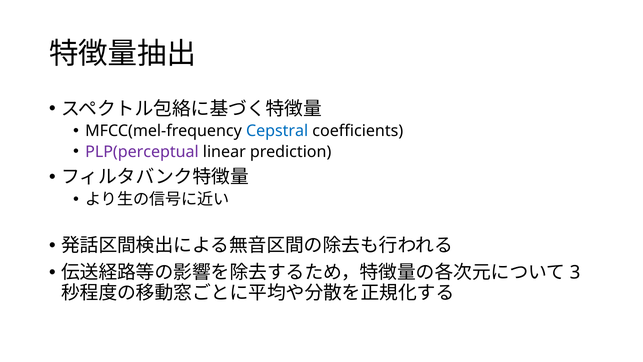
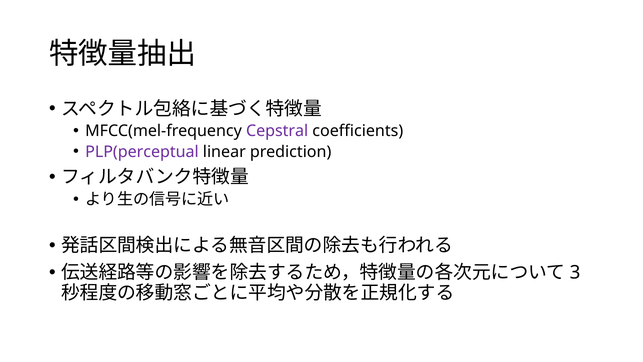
Cepstral colour: blue -> purple (277, 131)
